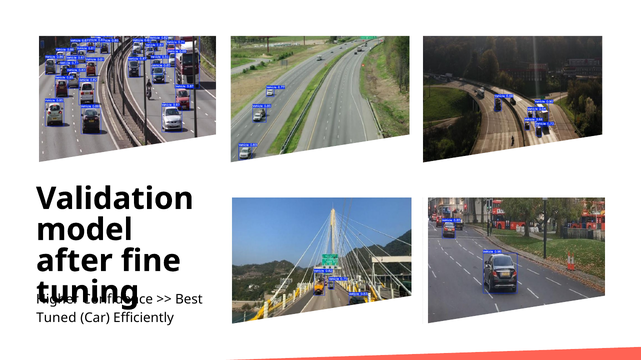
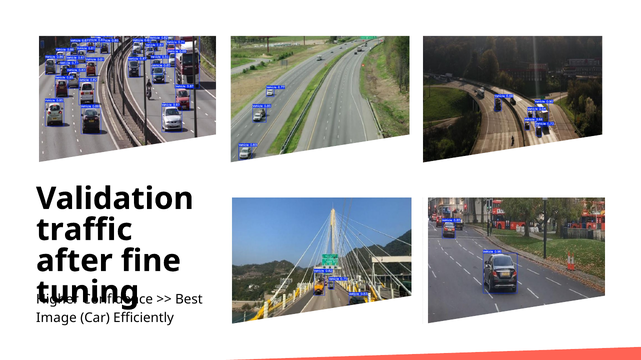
model: model -> traffic (84, 230)
Tuned: Tuned -> Image (56, 318)
